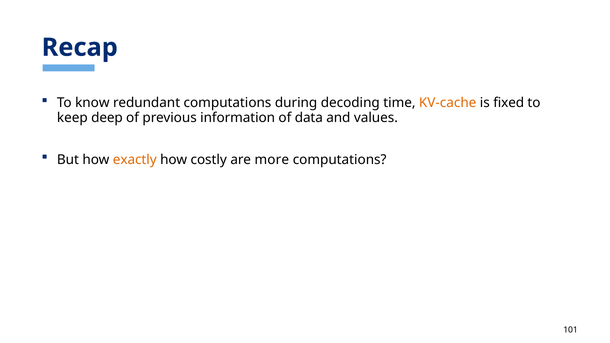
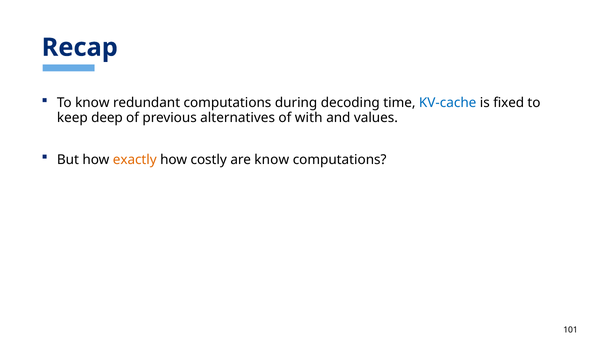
KV-cache colour: orange -> blue (448, 103)
information: information -> alternatives (238, 118)
data: data -> with (309, 118)
are more: more -> know (272, 160)
